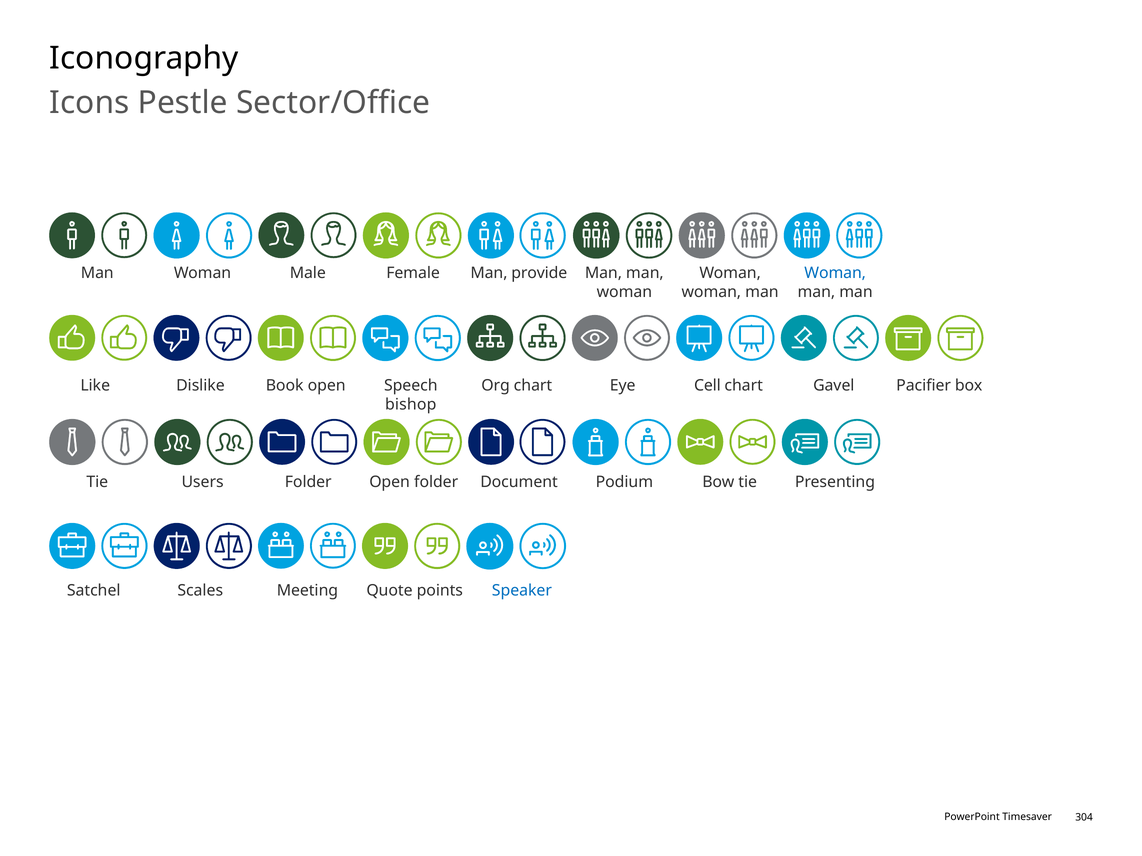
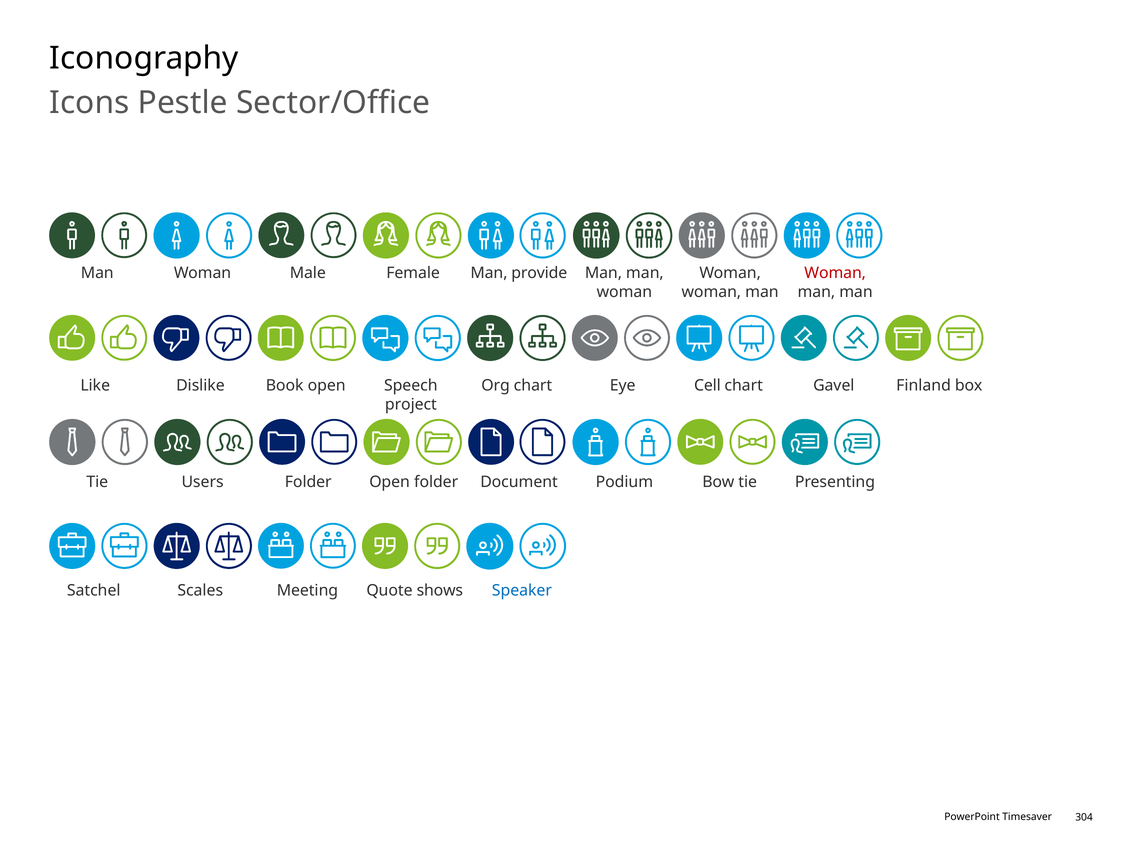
Woman colour: blue -> red (835, 273)
Pacifier: Pacifier -> Finland (924, 386)
bishop: bishop -> project (411, 405)
points: points -> shows (440, 591)
